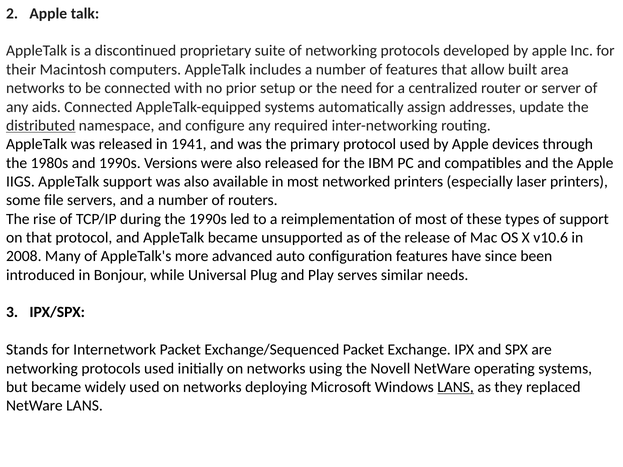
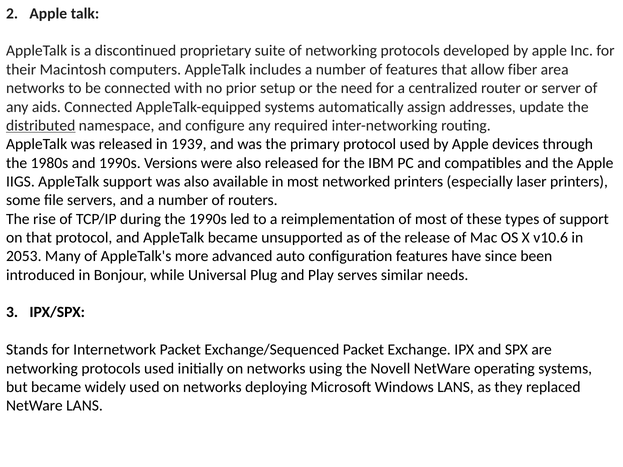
built: built -> fiber (523, 70)
1941: 1941 -> 1939 (189, 144)
2008: 2008 -> 2053 (24, 256)
LANS underline: present -> none (456, 387)
